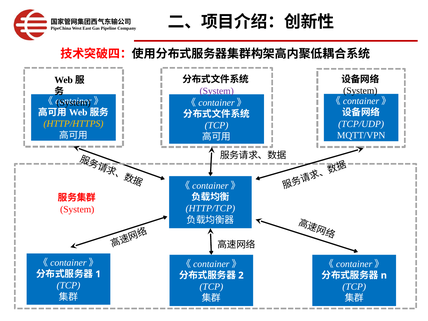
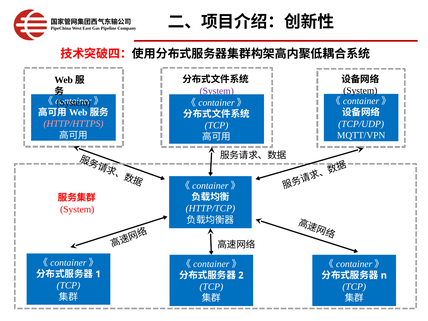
HTTP/HTTPS colour: yellow -> pink (73, 124)
